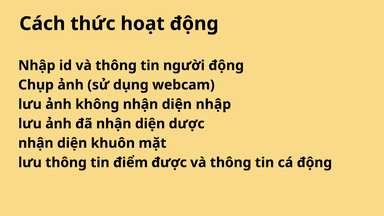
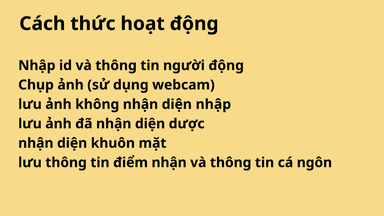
điểm được: được -> nhận (169, 163)
cá động: động -> ngôn (314, 163)
